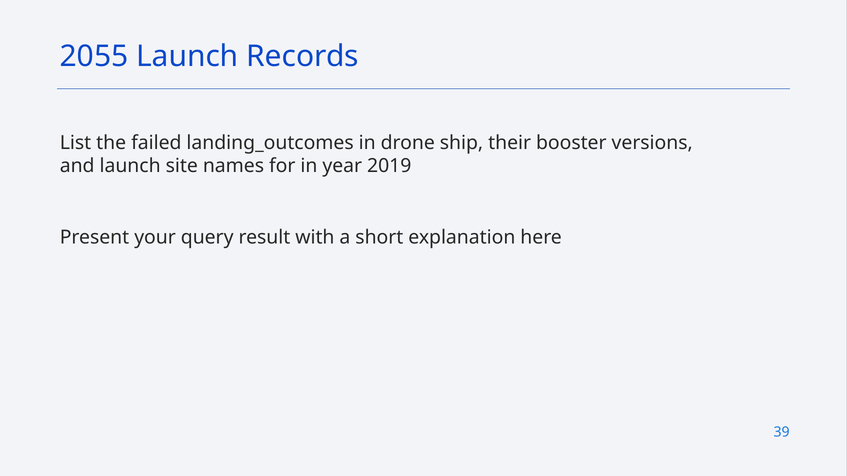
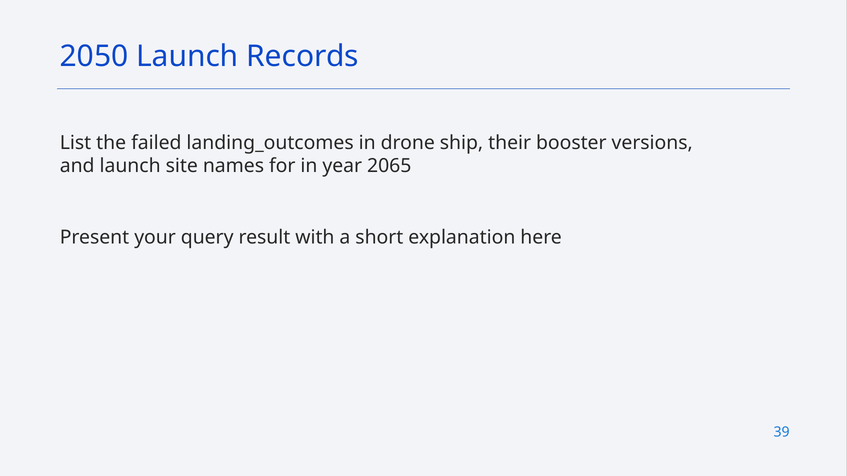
2055: 2055 -> 2050 (94, 57)
2019: 2019 -> 2065 (389, 166)
